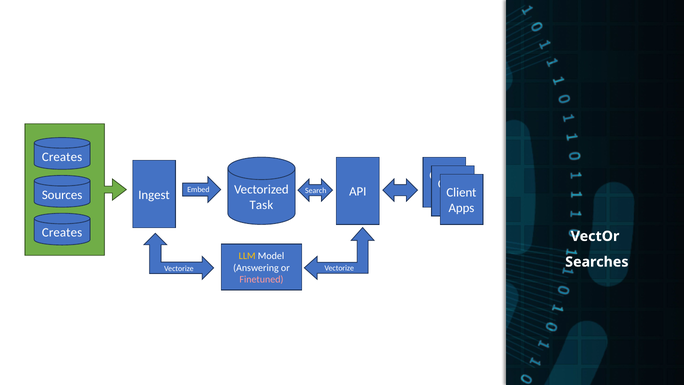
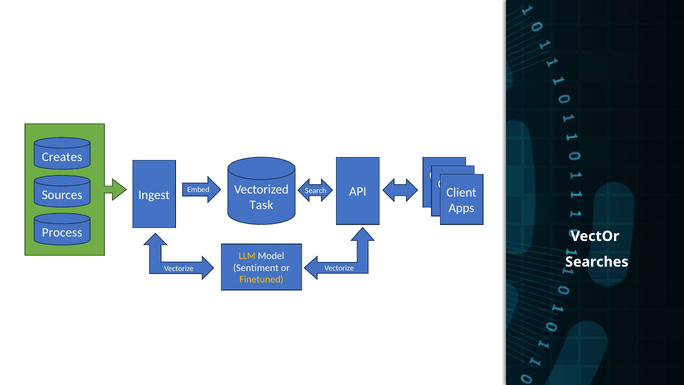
Creates: Creates -> Process (62, 233)
Answering: Answering -> Sentiment (256, 268)
Finetuned colour: pink -> yellow (261, 280)
